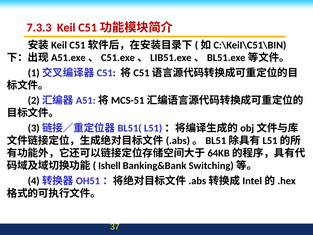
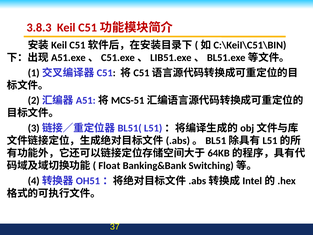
7.3.3: 7.3.3 -> 3.8.3 (39, 28)
Ishell: Ishell -> Float (109, 166)
